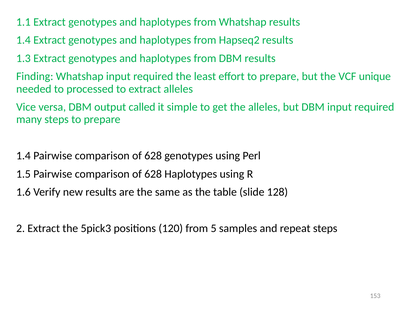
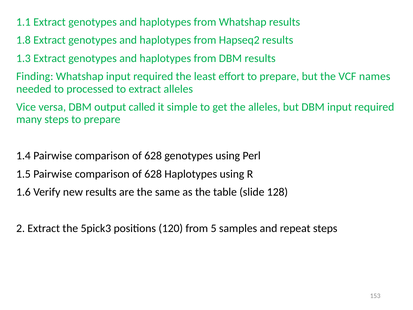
1.4: 1.4 -> 1.8 (23, 40)
unique: unique -> names (375, 76)
